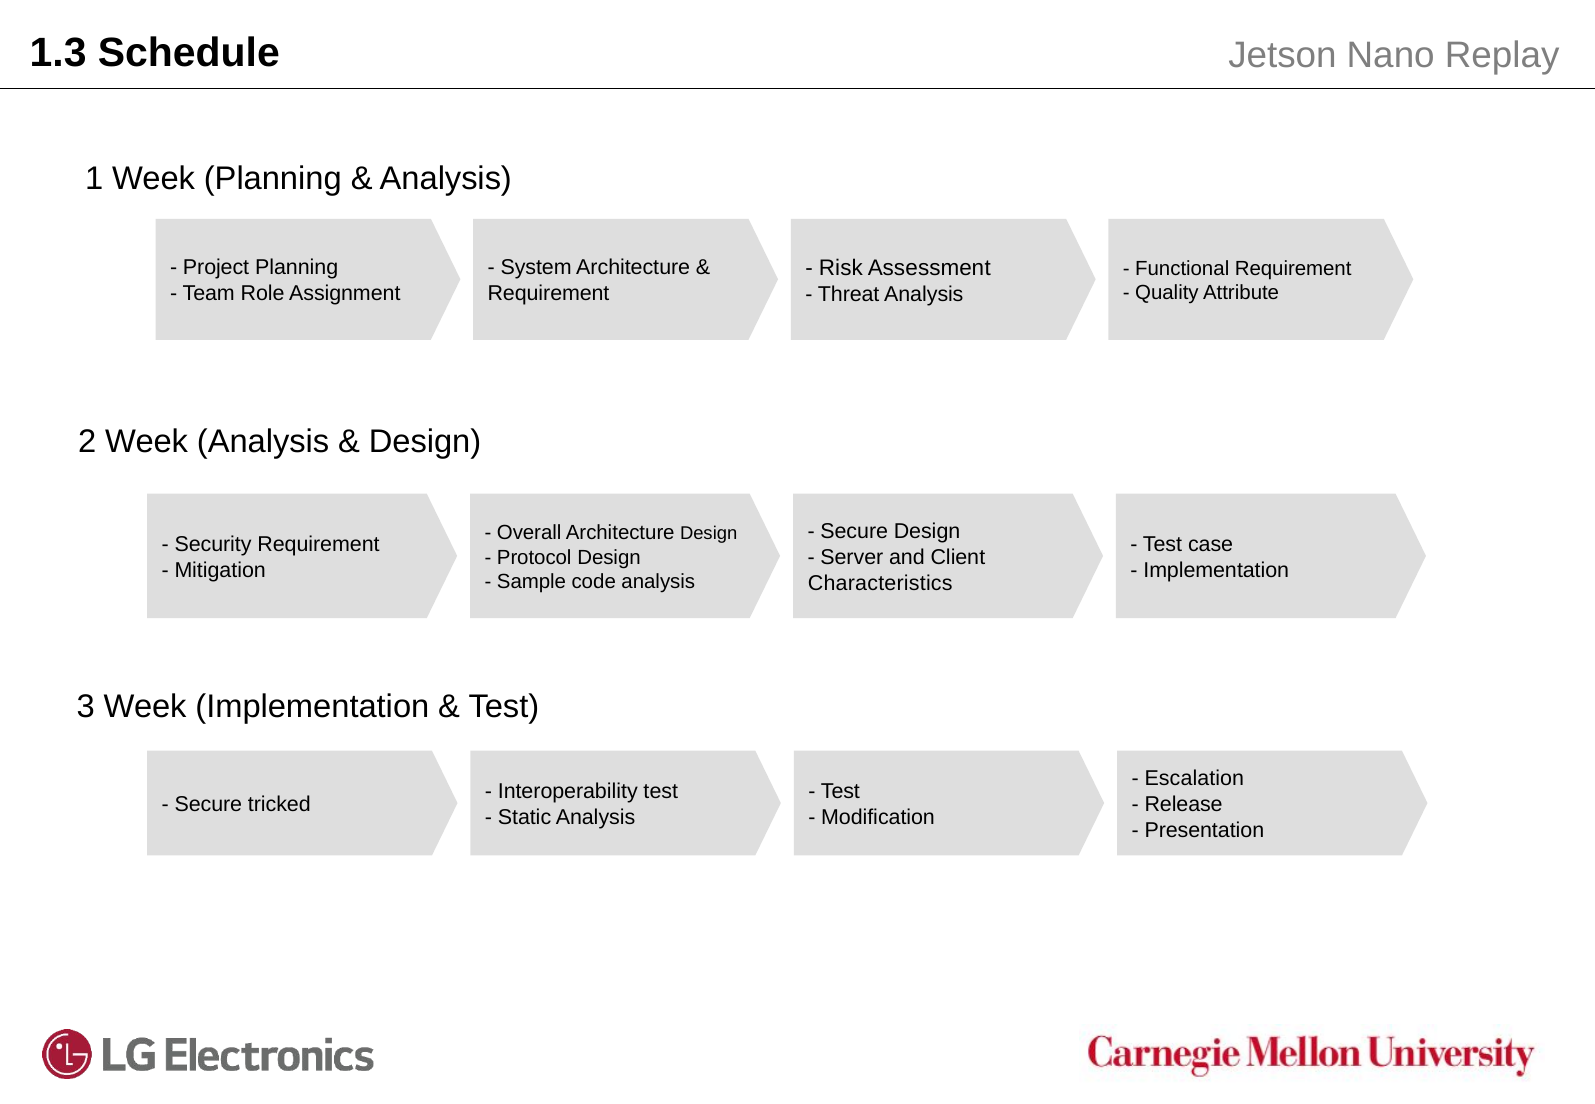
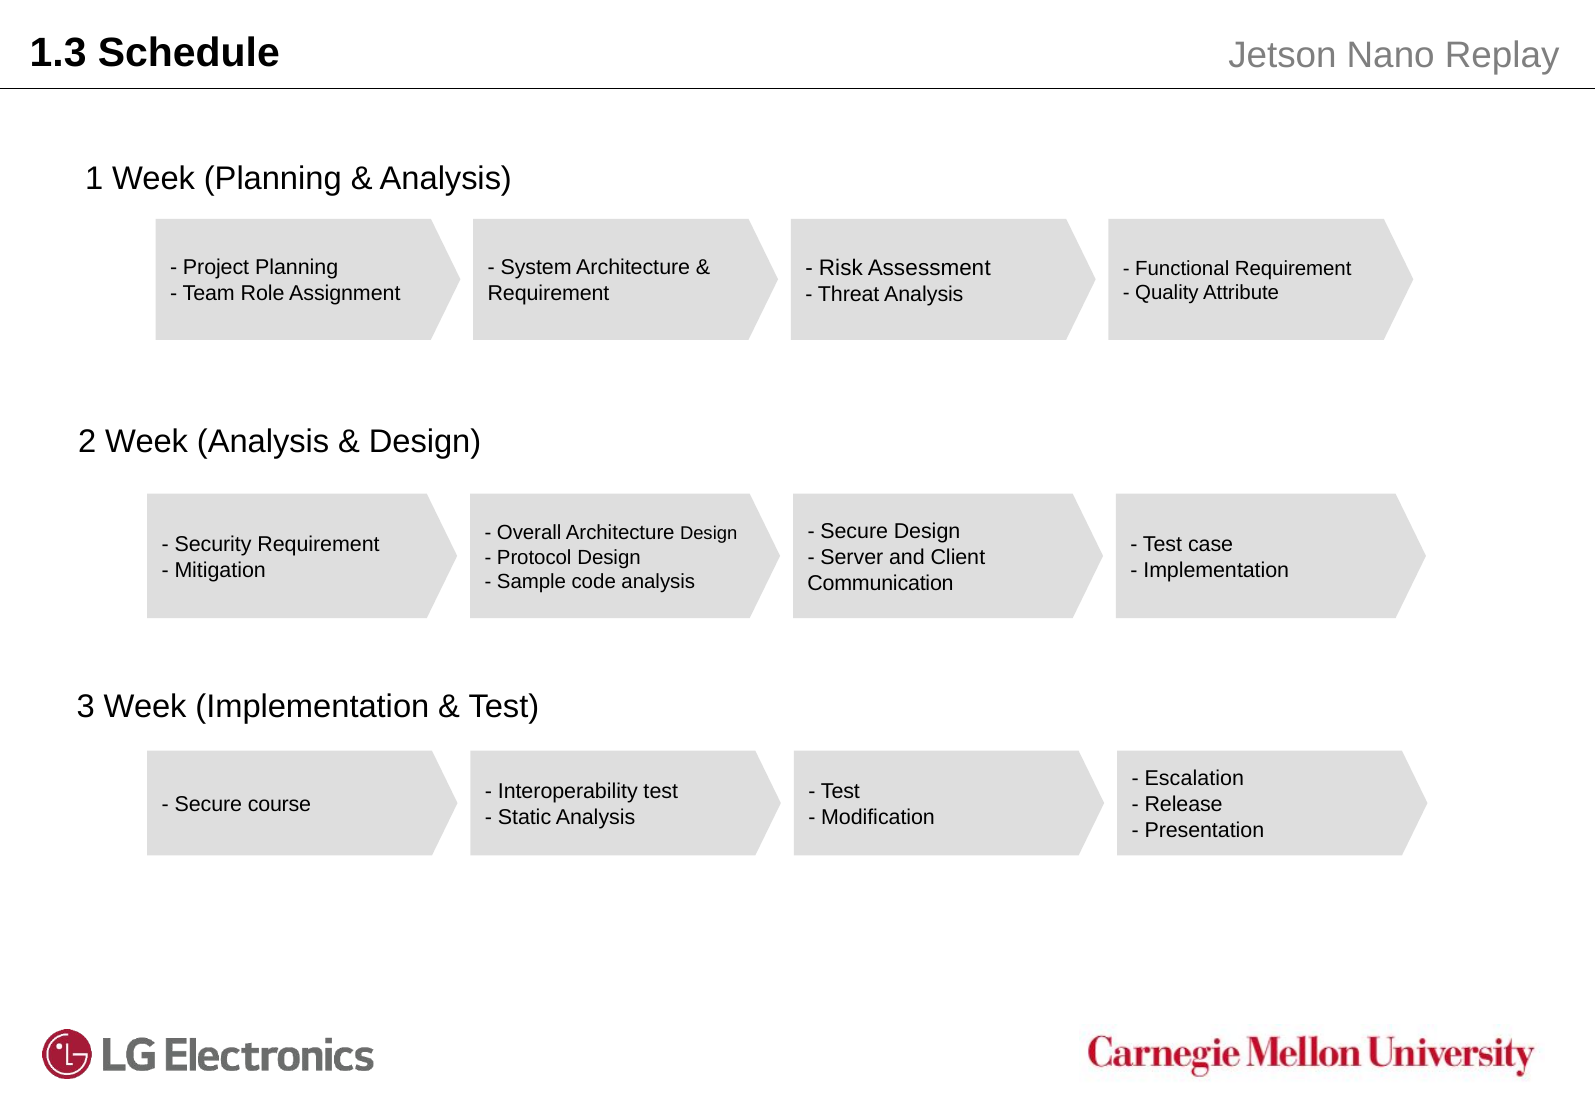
Characteristics: Characteristics -> Communication (880, 583)
tricked: tricked -> course (279, 805)
